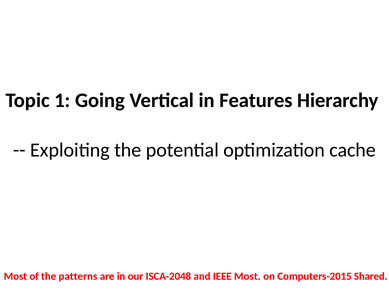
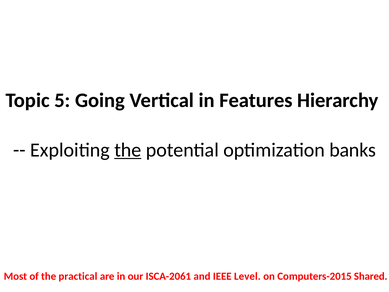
1: 1 -> 5 (62, 100)
the underline: none -> present (128, 150)
cache: cache -> banks (353, 150)
patterns: patterns -> practical (78, 276)
ISCA-2048: ISCA-2048 -> ISCA-2061 (168, 276)
IEEE Most: Most -> Level (247, 276)
